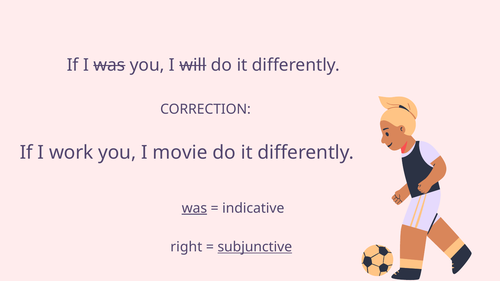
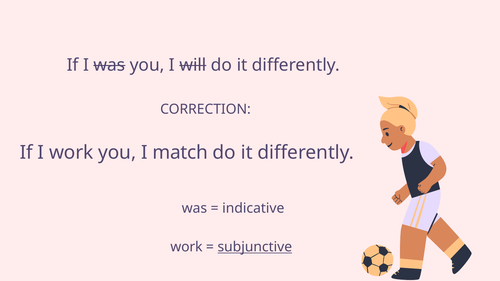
movie: movie -> match (180, 153)
was underline: present -> none (194, 208)
right: right -> work (186, 247)
